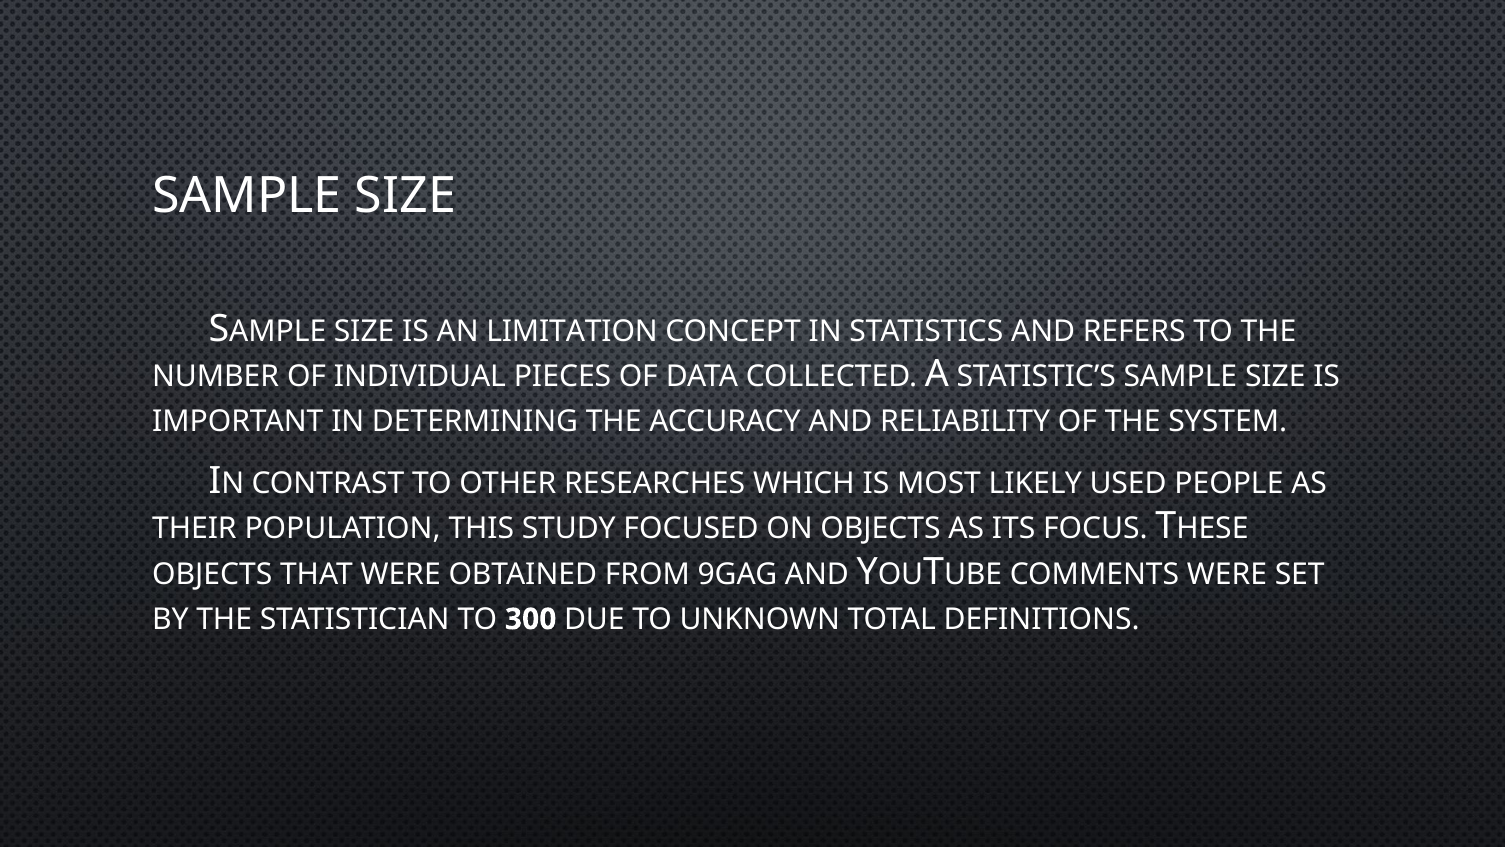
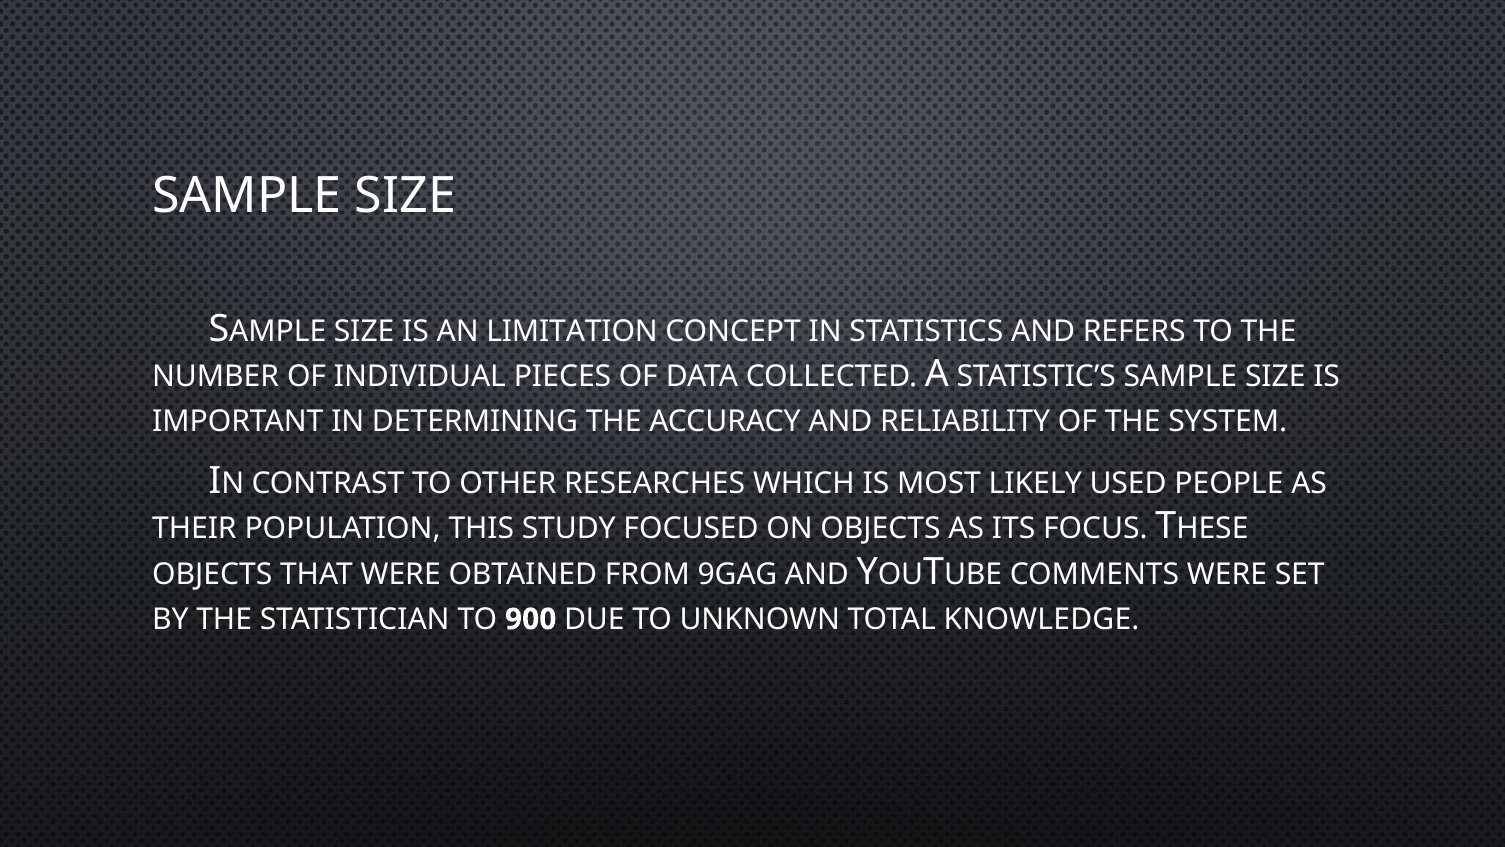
300: 300 -> 900 (531, 619)
DEFINITIONS: DEFINITIONS -> KNOWLEDGE (1042, 619)
